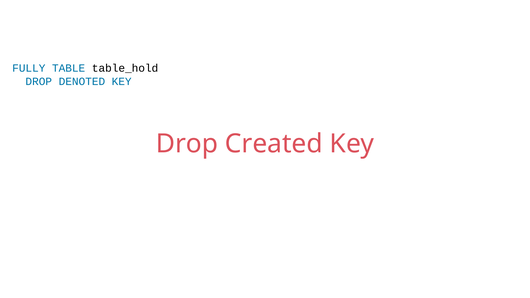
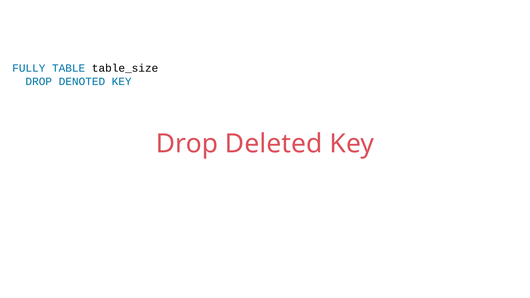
table_hold: table_hold -> table_size (125, 68)
Created: Created -> Deleted (274, 144)
